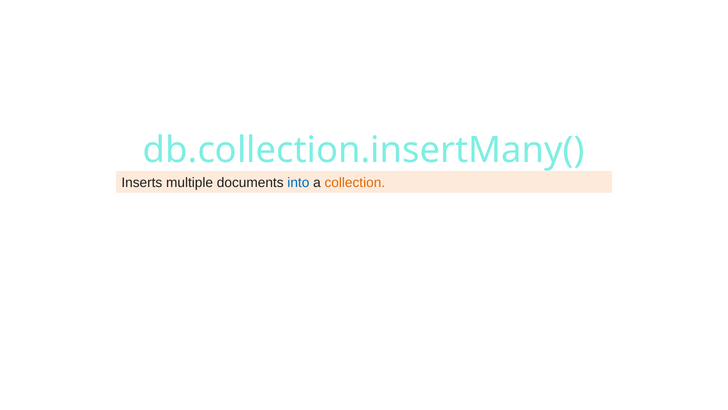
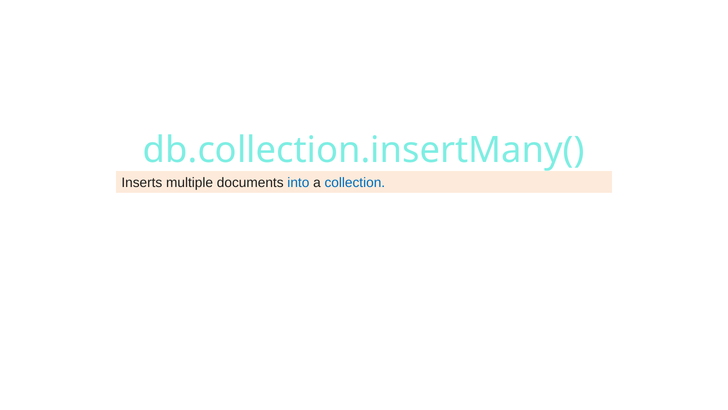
collection colour: orange -> blue (355, 183)
